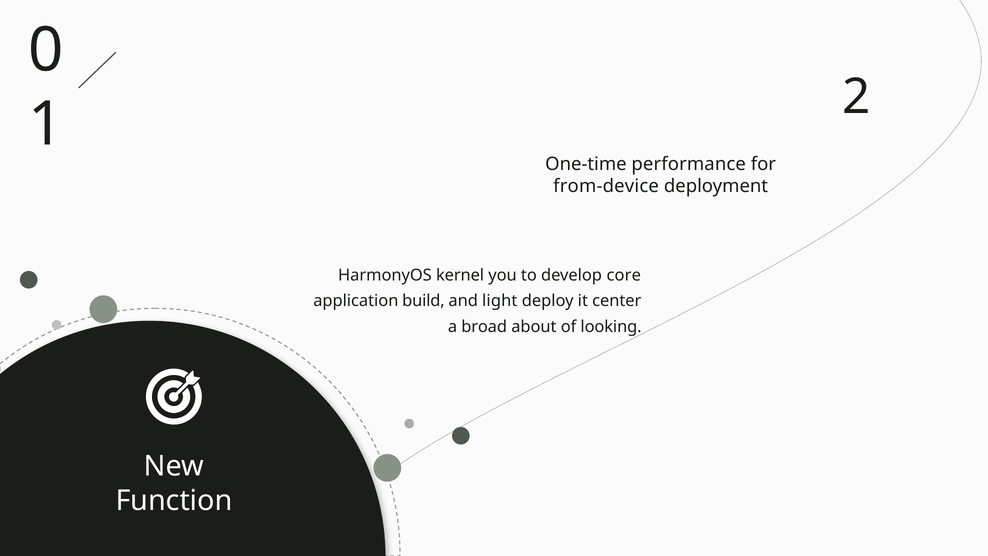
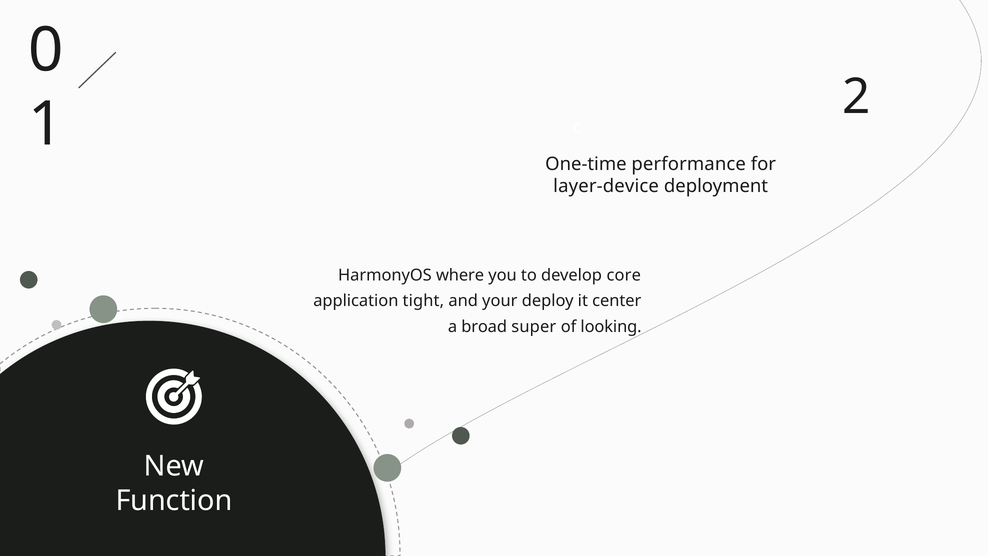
from-device: from-device -> layer-device (606, 186)
kernel: kernel -> where (460, 275)
build: build -> tight (423, 301)
light: light -> your (500, 301)
about: about -> super (534, 327)
